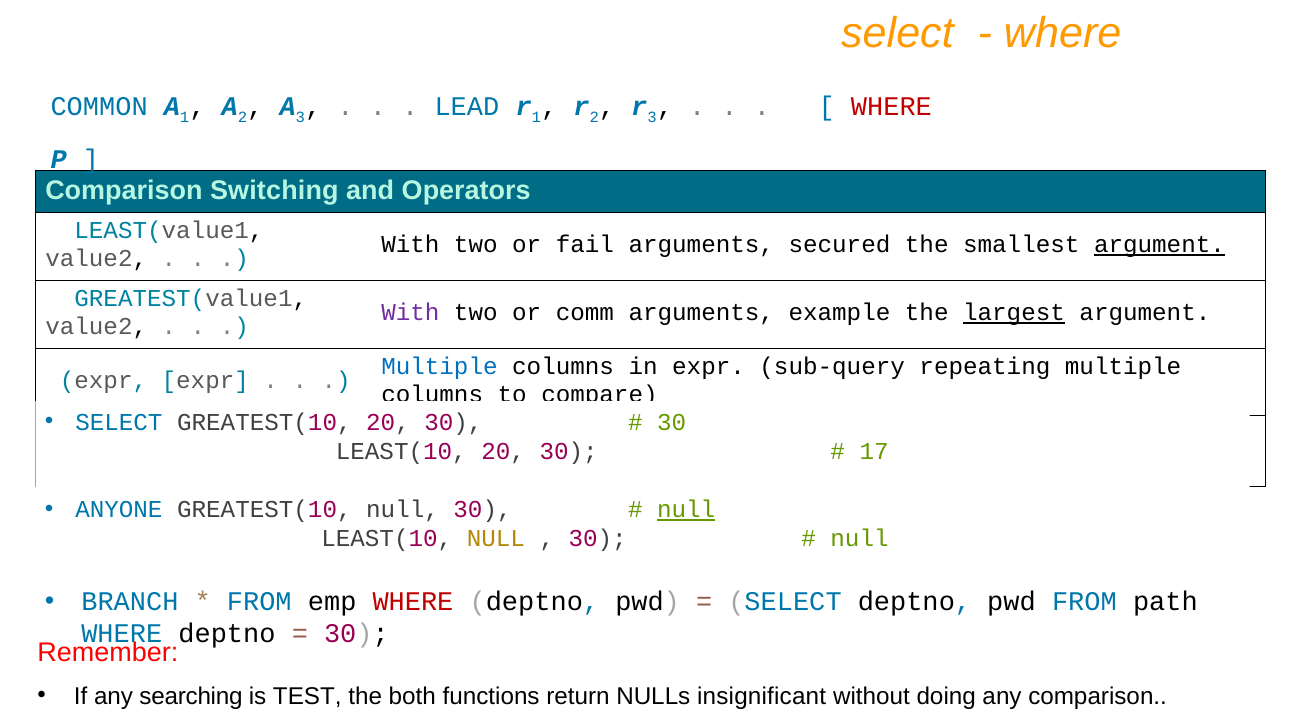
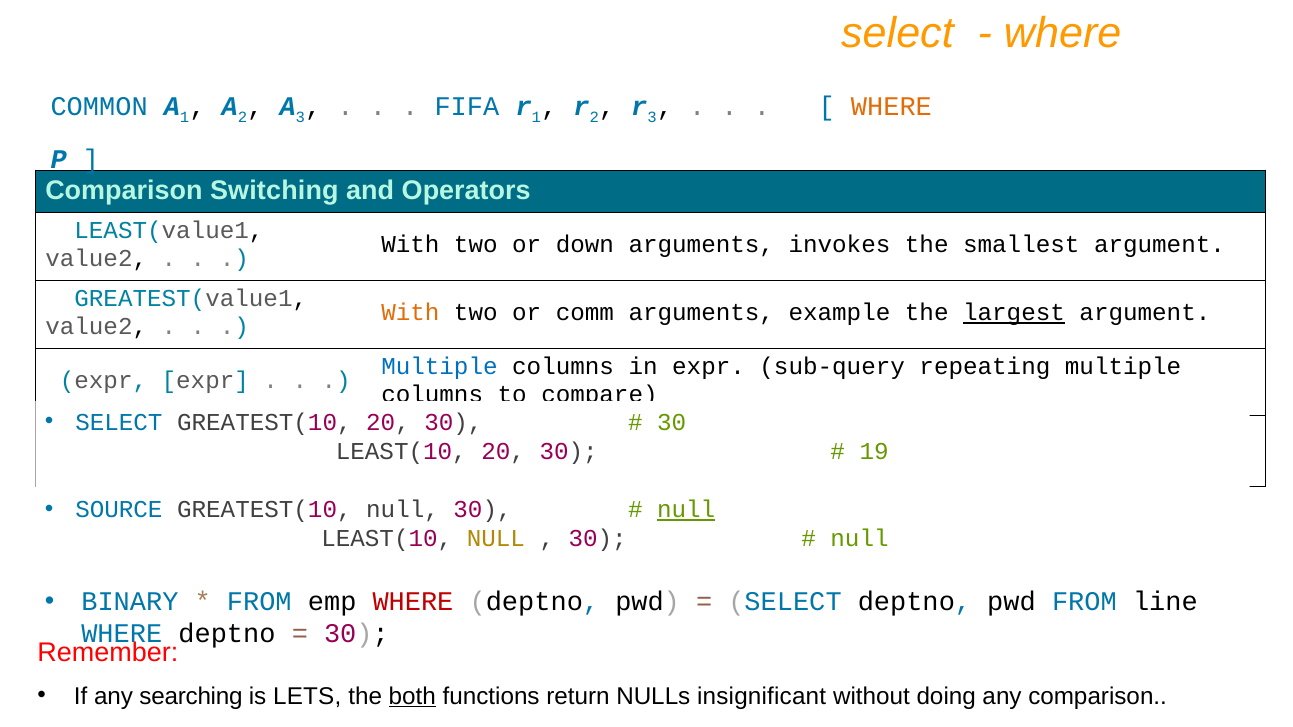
LEAD: LEAD -> FIFA (467, 107)
WHERE colour: red -> orange (891, 107)
fail: fail -> down (585, 245)
secured: secured -> invokes (839, 245)
argument underline: present -> none (1159, 245)
With colour: purple -> orange (410, 313)
17: 17 -> 19 (874, 451)
ANYONE: ANYONE -> SOURCE (119, 510)
BRANCH: BRANCH -> BINARY (130, 602)
path: path -> line (1165, 602)
TEST: TEST -> LETS (307, 696)
both underline: none -> present (412, 696)
